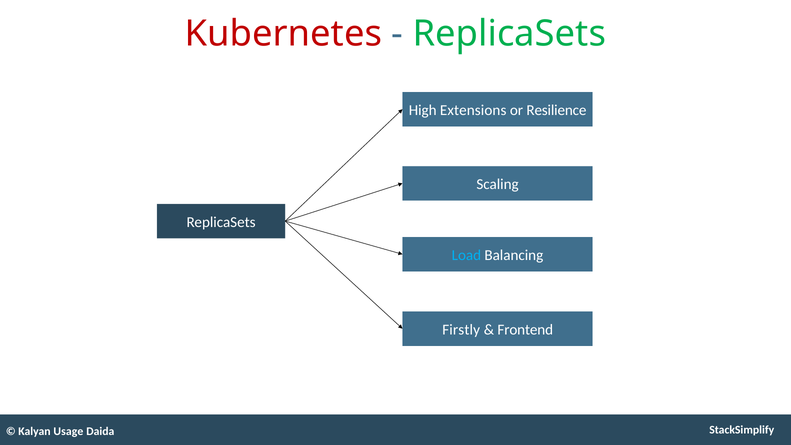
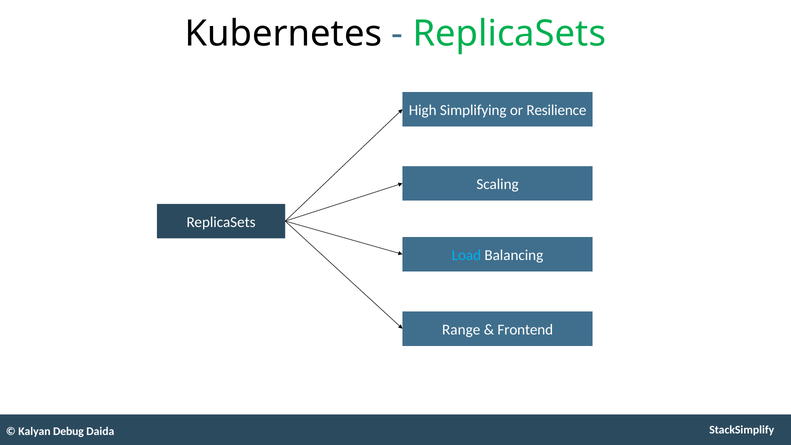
Kubernetes colour: red -> black (283, 34)
Extensions: Extensions -> Simplifying (473, 110)
Firstly: Firstly -> Range (461, 330)
Usage: Usage -> Debug (68, 431)
